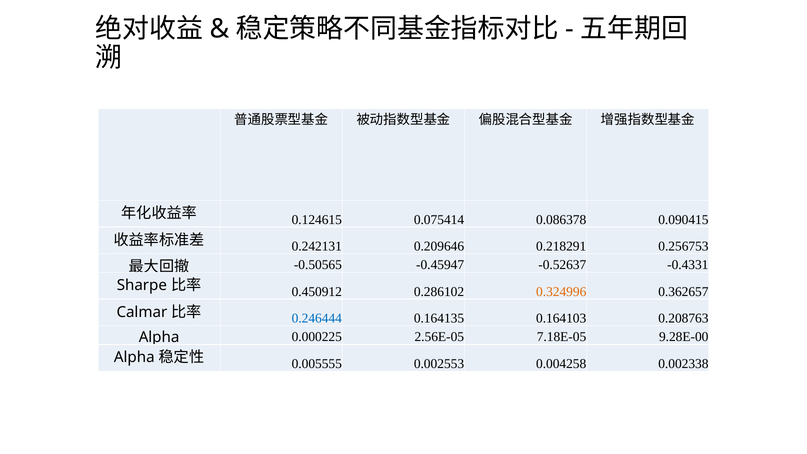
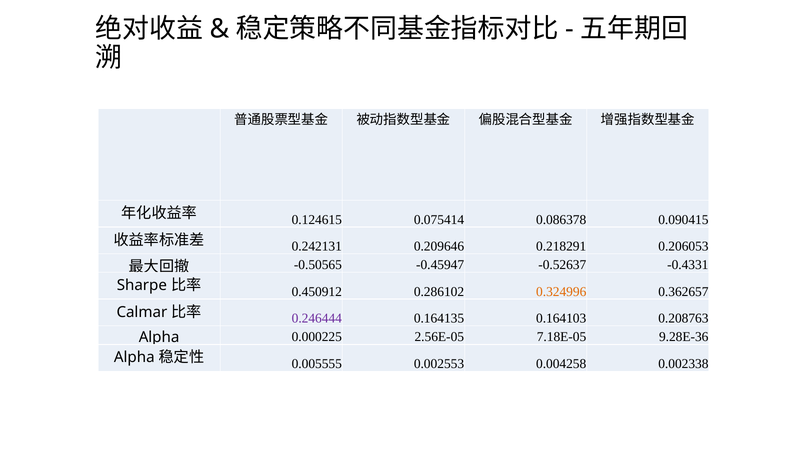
0.256753: 0.256753 -> 0.206053 (683, 246)
0.246444 colour: blue -> purple (317, 318)
9.28E-00: 9.28E-00 -> 9.28E-36 (684, 337)
